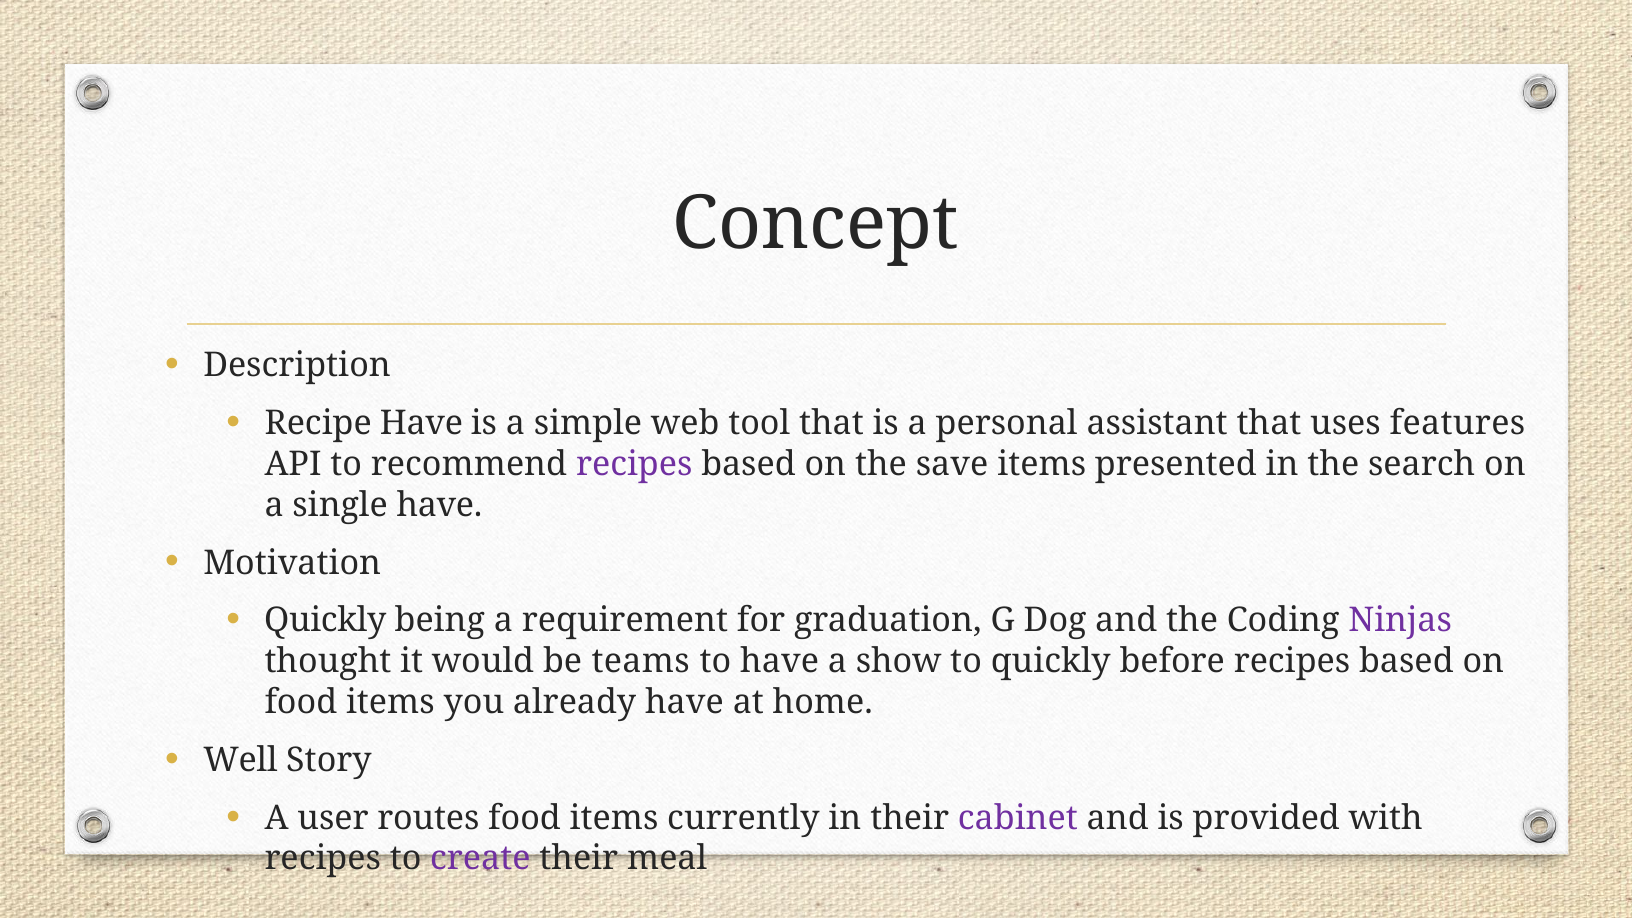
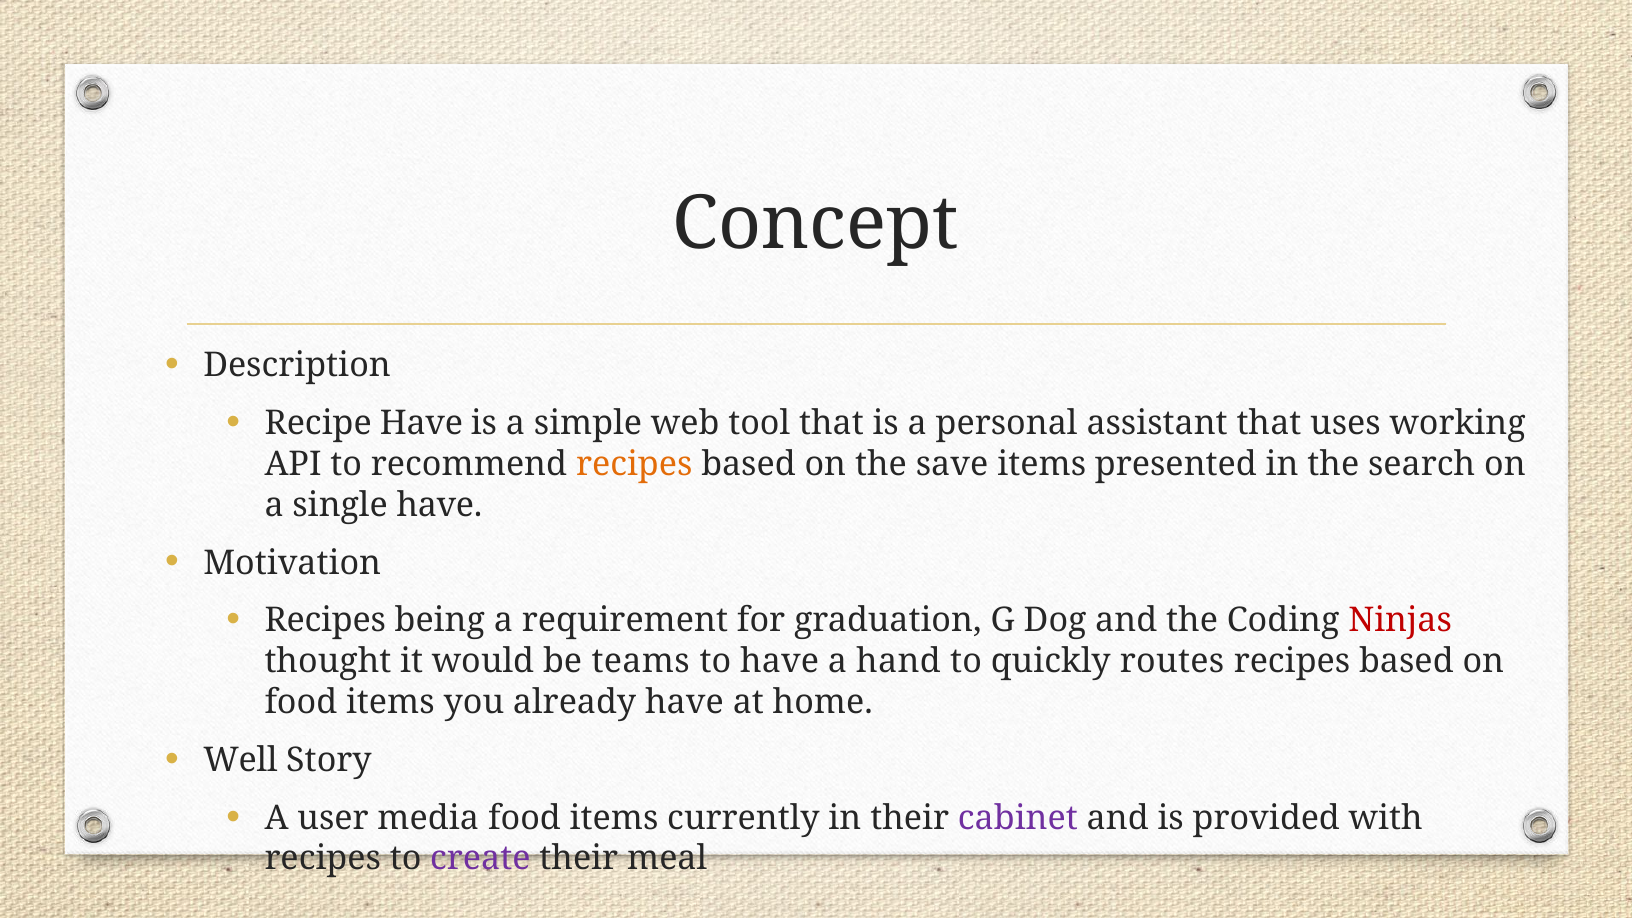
features: features -> working (1458, 423)
recipes colour: purple -> orange (634, 464)
Quickly: Quickly -> Recipes (325, 621)
Ninjas colour: purple -> red (1400, 621)
show: show -> hand (898, 662)
before: before -> routes (1172, 662)
routes: routes -> media (428, 818)
